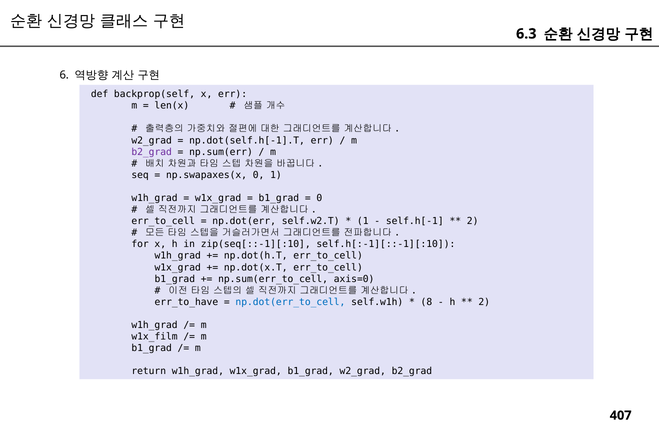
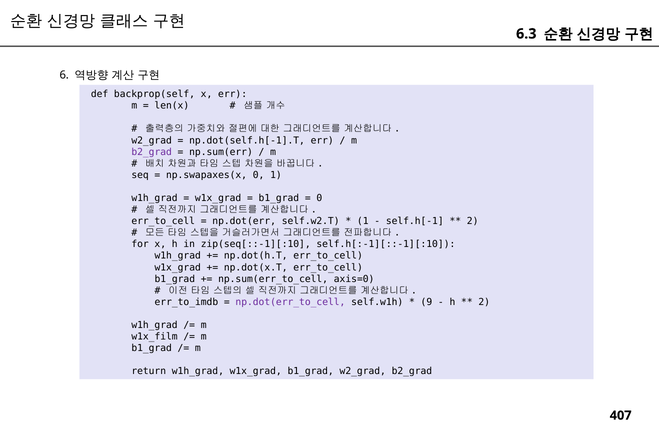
err_to_have: err_to_have -> err_to_imdb (186, 302)
np.dot(err_to_cell colour: blue -> purple (290, 302)
8: 8 -> 9 (426, 302)
